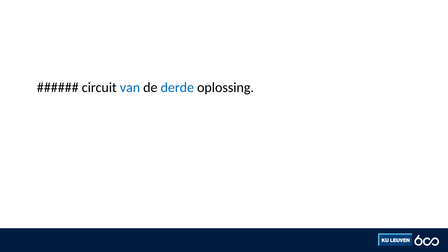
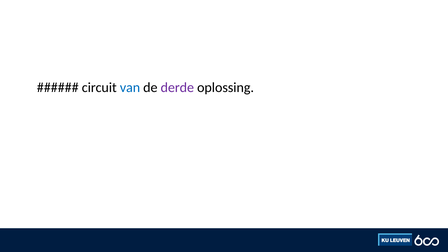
derde colour: blue -> purple (177, 88)
